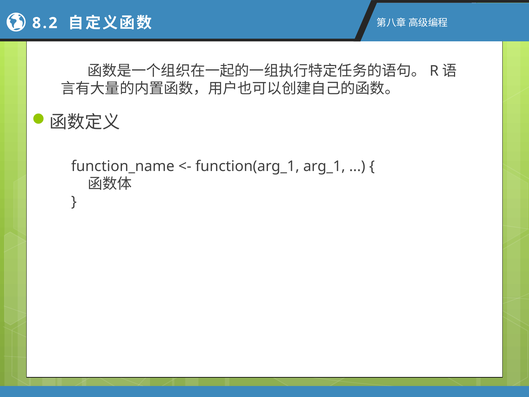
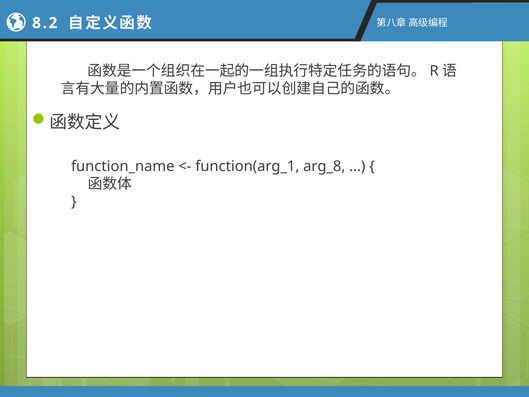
arg_1: arg_1 -> arg_8 (324, 166)
